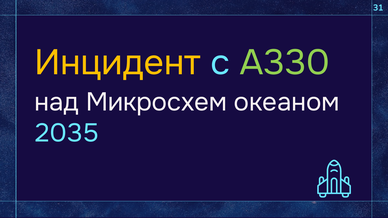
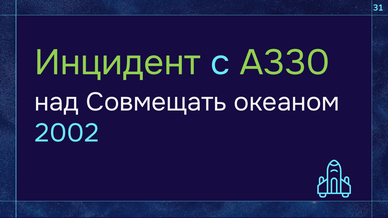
Инцидент colour: yellow -> light green (118, 63)
Микросхем: Микросхем -> Совмещать (156, 102)
2035: 2035 -> 2002 (67, 133)
